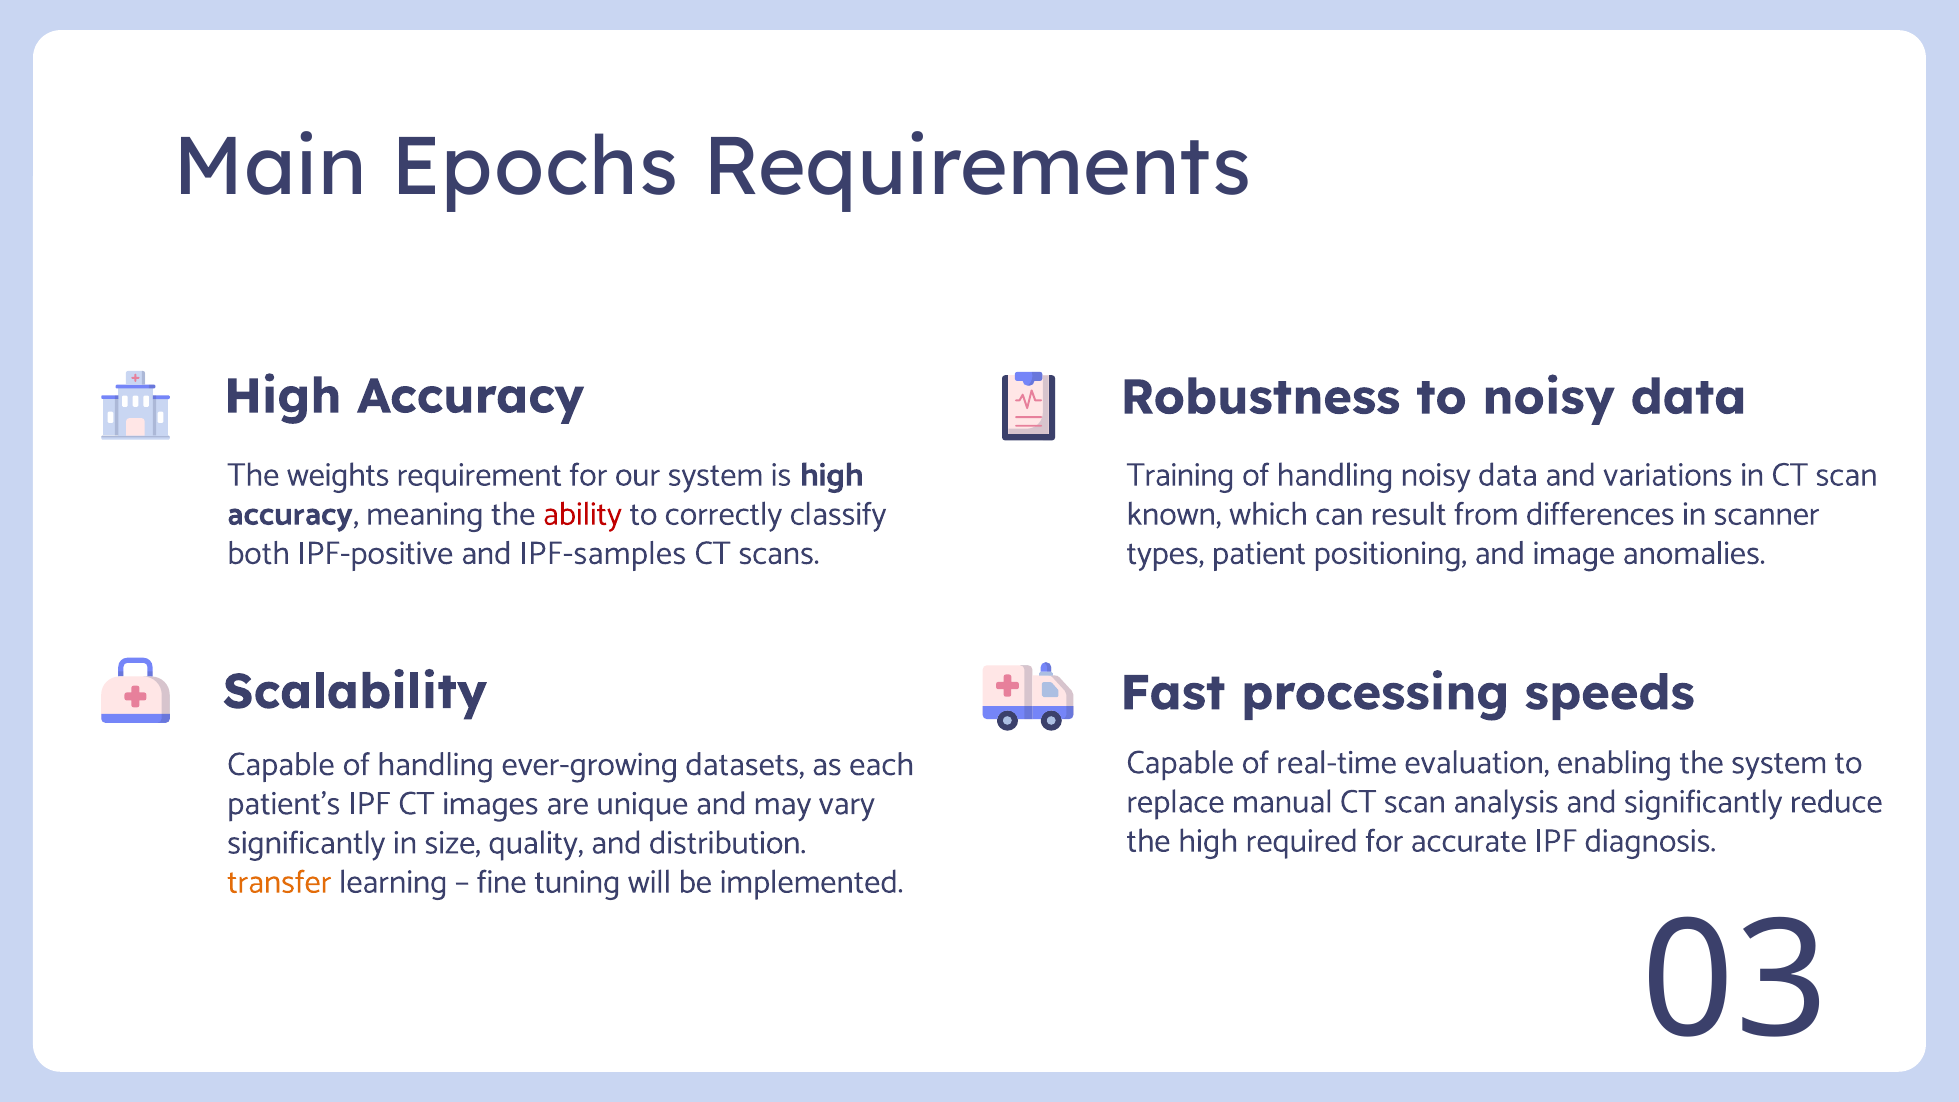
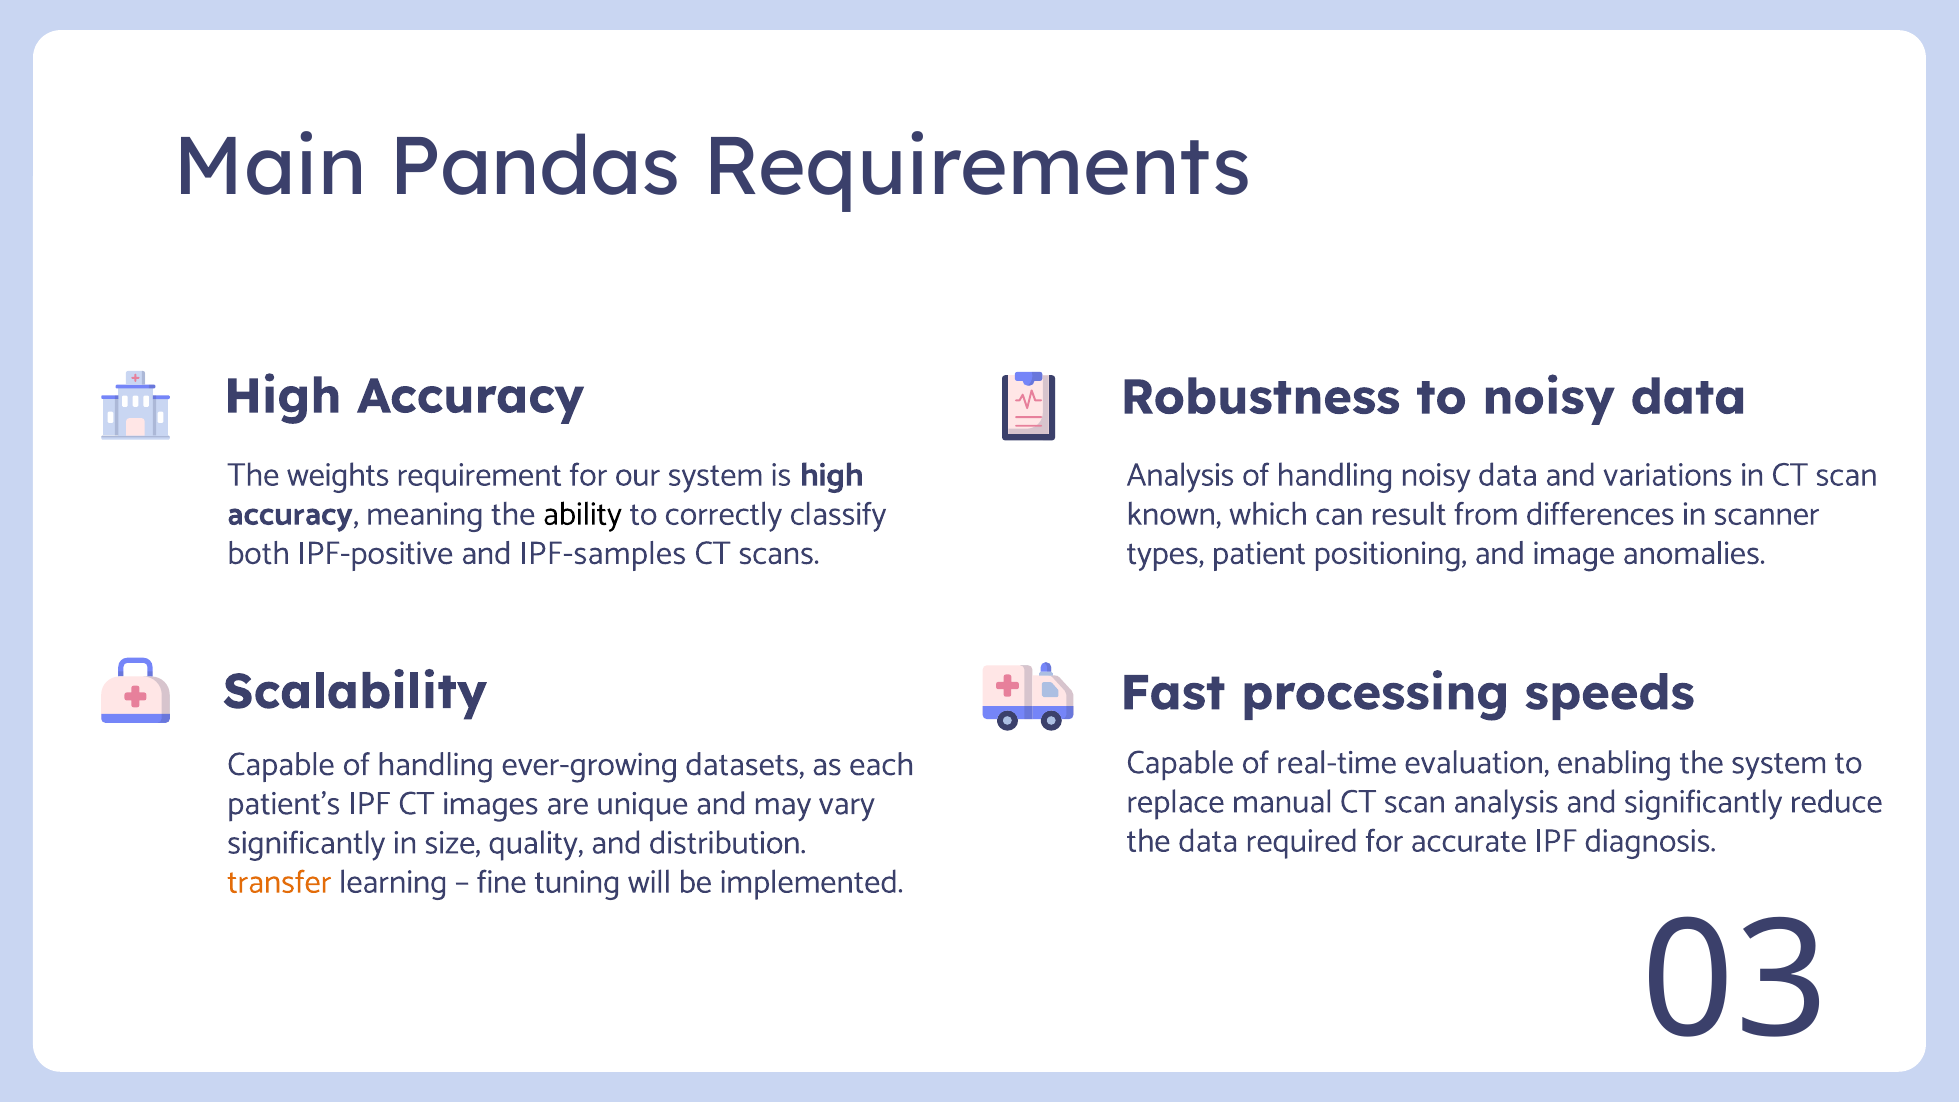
Epochs: Epochs -> Pandas (535, 167)
Training: Training -> Analysis (1180, 475)
ability colour: red -> black (582, 514)
the high: high -> data (1208, 841)
